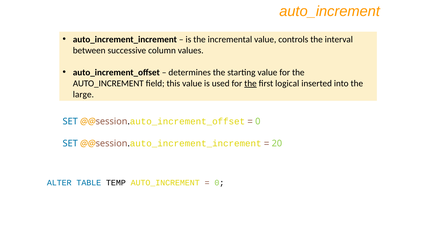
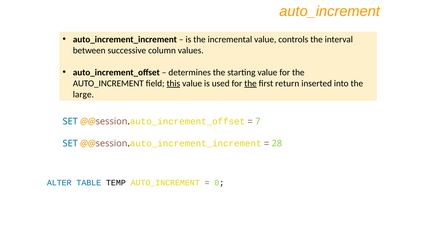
this underline: none -> present (173, 83)
logical: logical -> return (287, 83)
0: 0 -> 7 (258, 121)
20: 20 -> 28 (277, 143)
